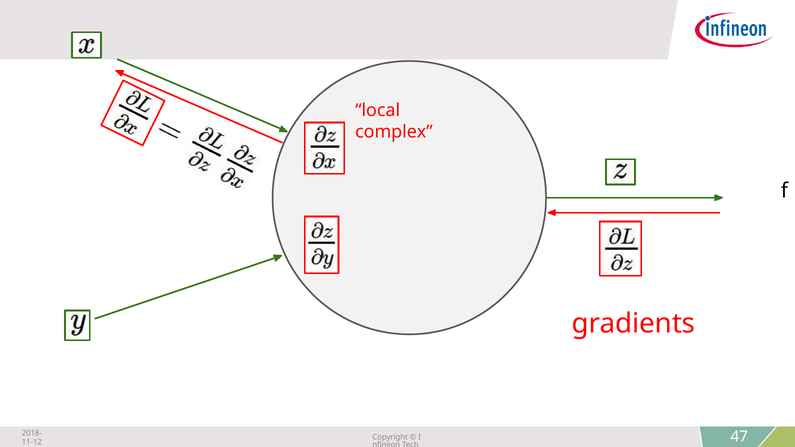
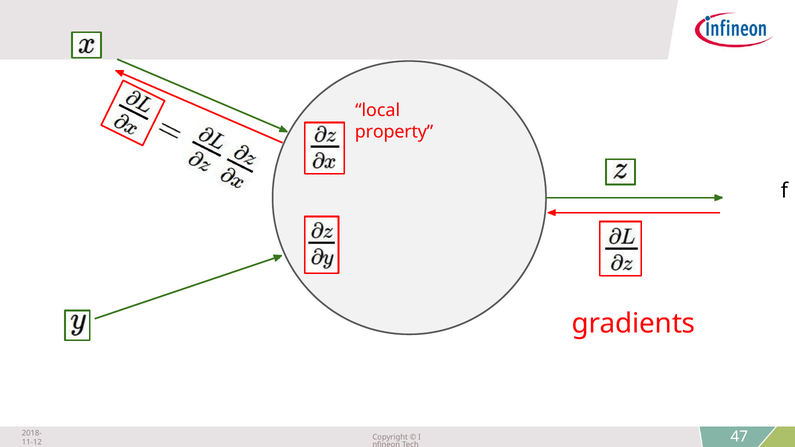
complex: complex -> property (394, 132)
